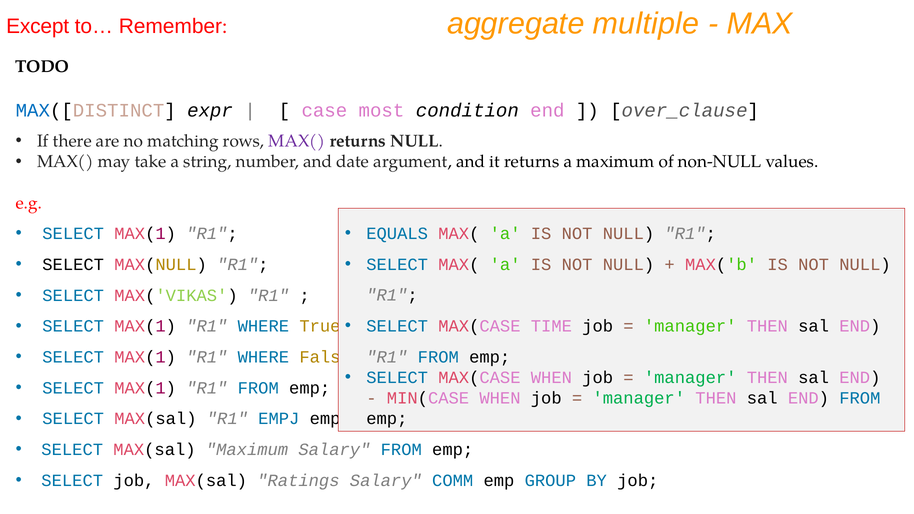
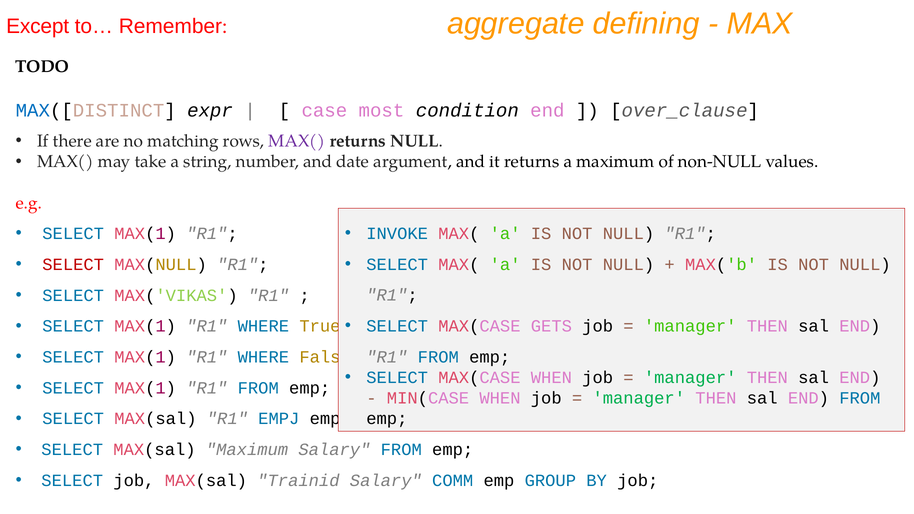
multiple: multiple -> defining (646, 24)
EQUALS: EQUALS -> INVOKE (397, 234)
SELECT colour: black -> red (73, 265)
TIME: TIME -> GETS (551, 326)
Ratings: Ratings -> Trainid (298, 481)
